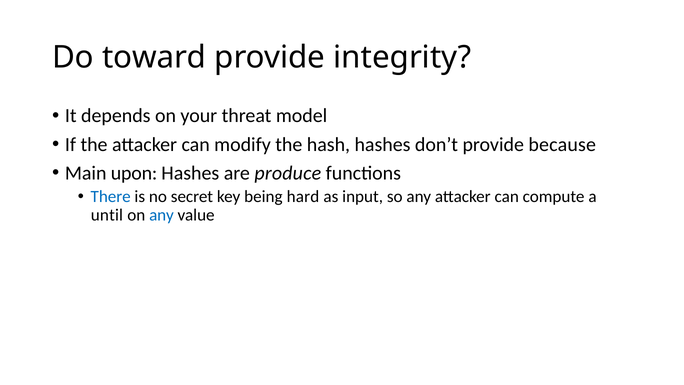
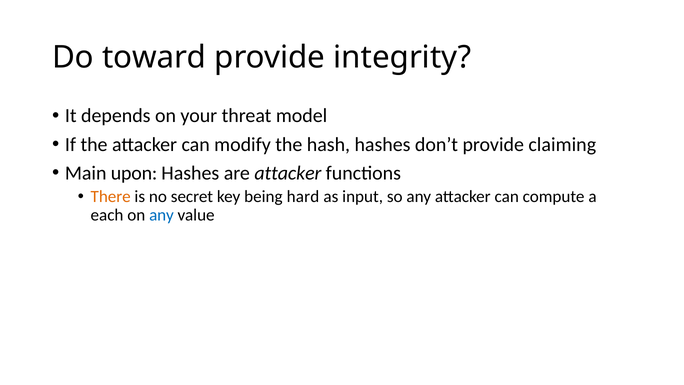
because: because -> claiming (562, 144)
are produce: produce -> attacker (288, 173)
There colour: blue -> orange (111, 197)
until: until -> each (107, 215)
